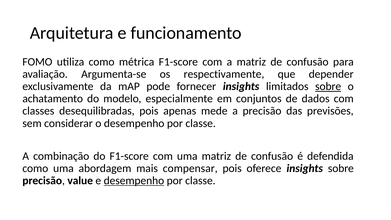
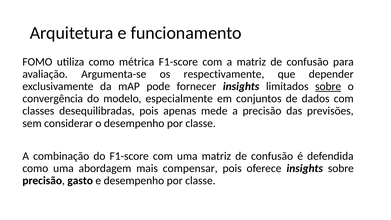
achatamento: achatamento -> convergência (53, 99)
value: value -> gasto (80, 181)
desempenho underline: present -> none (134, 181)
